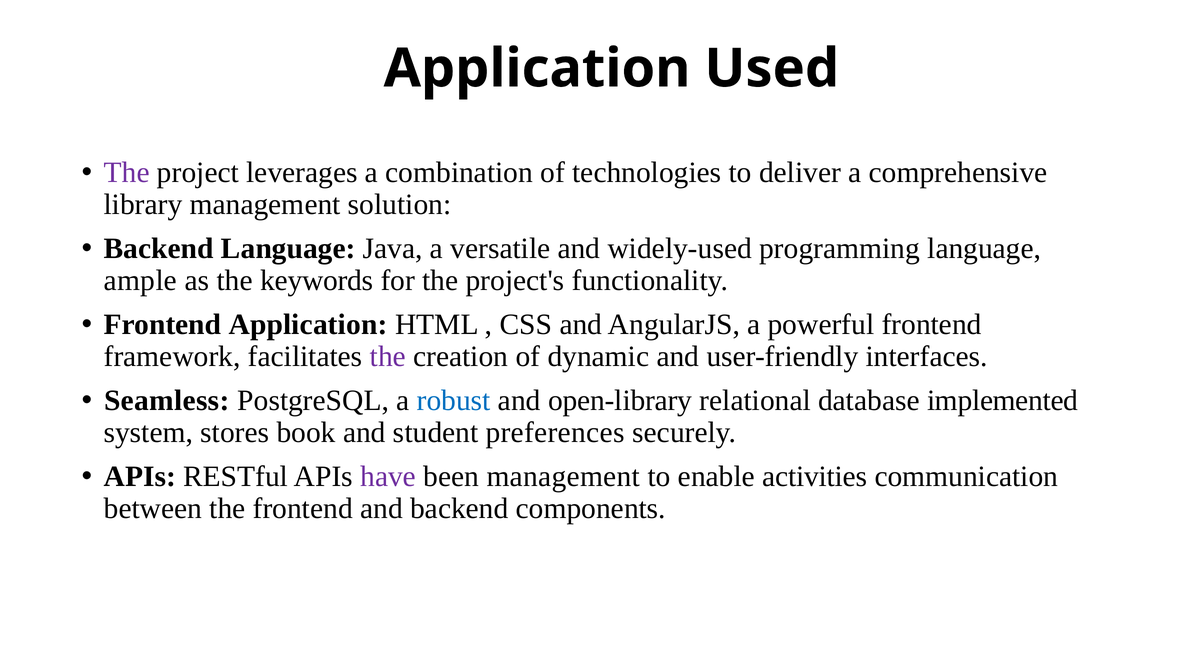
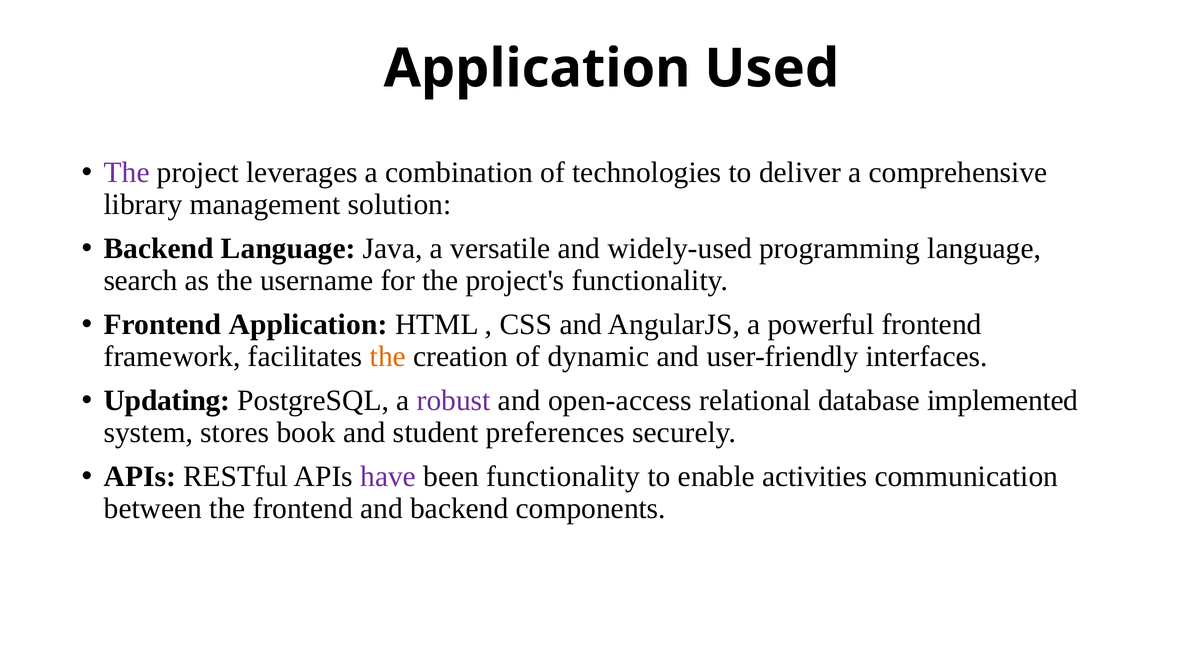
ample: ample -> search (141, 281)
keywords: keywords -> username (317, 281)
the colour: purple -> orange (388, 357)
Seamless: Seamless -> Updating (167, 401)
robust colour: blue -> purple (454, 401)
open-library: open-library -> open-access (620, 401)
been management: management -> functionality (563, 477)
